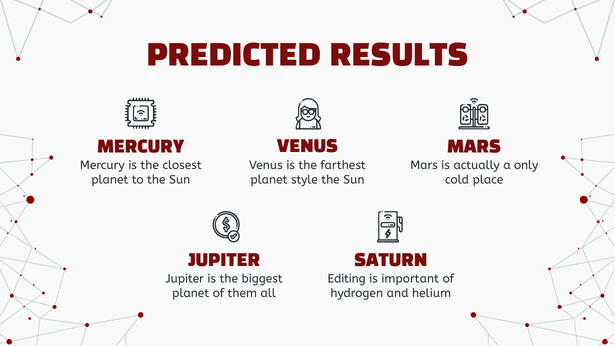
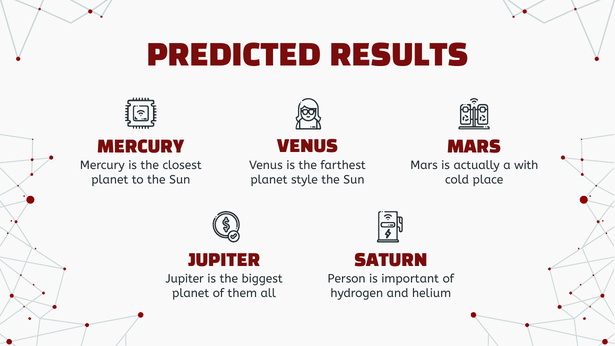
only: only -> with (526, 165)
Editing: Editing -> Person (347, 279)
